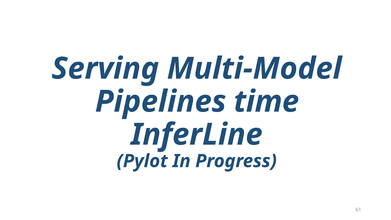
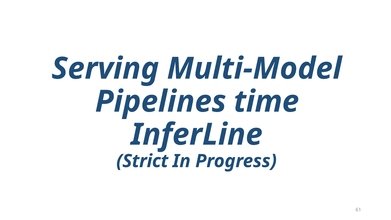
Pylot: Pylot -> Strict (142, 161)
